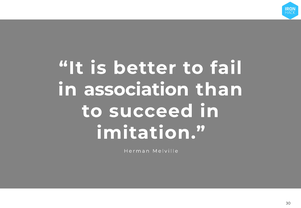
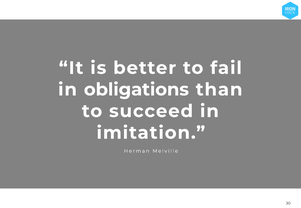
association: association -> obligations (136, 90)
